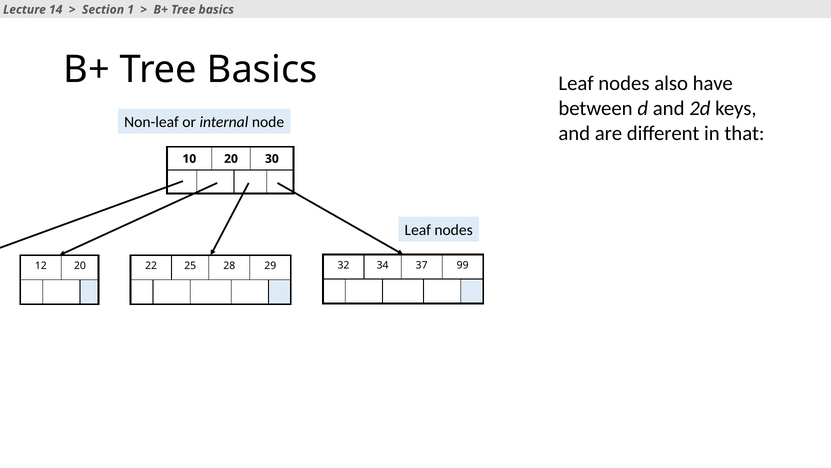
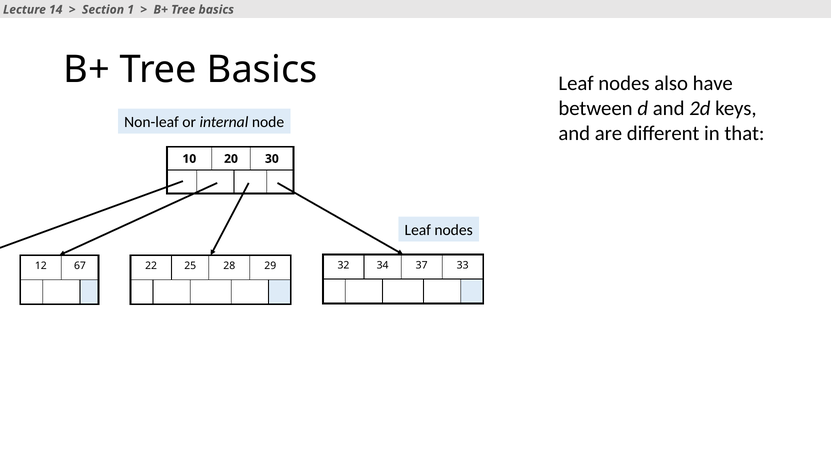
99: 99 -> 33 (463, 265)
12 20: 20 -> 67 (80, 266)
